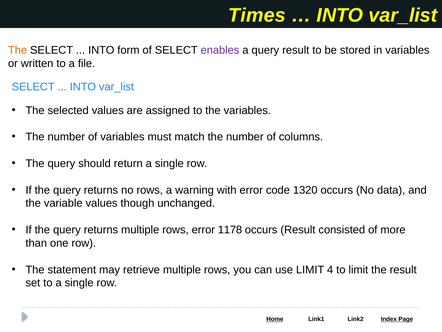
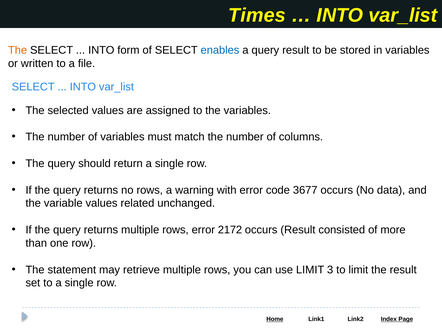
enables colour: purple -> blue (220, 50)
1320: 1320 -> 3677 (305, 190)
though: though -> related (137, 203)
1178: 1178 -> 2172 (230, 230)
4: 4 -> 3 (330, 269)
